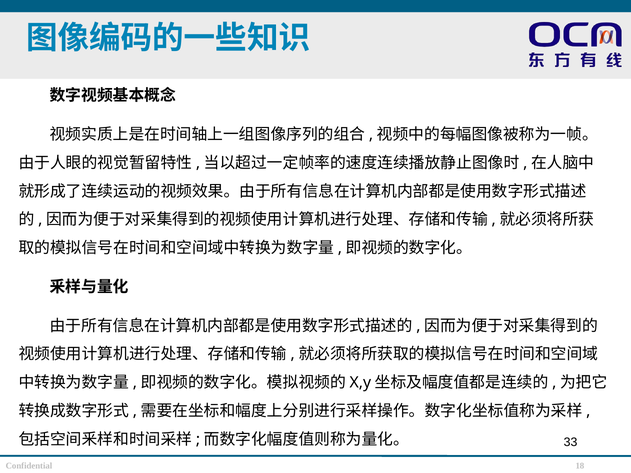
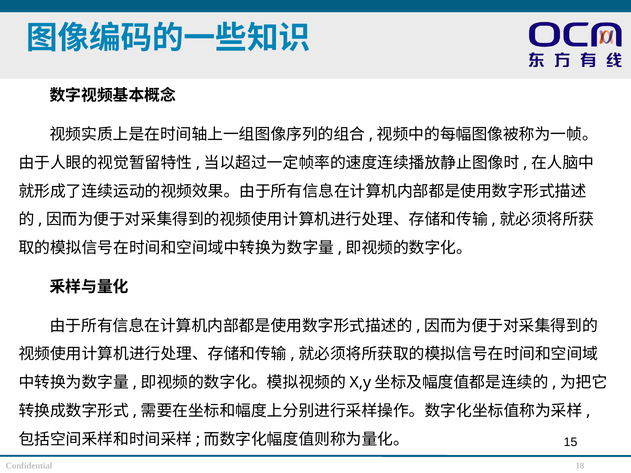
33: 33 -> 15 (571, 443)
